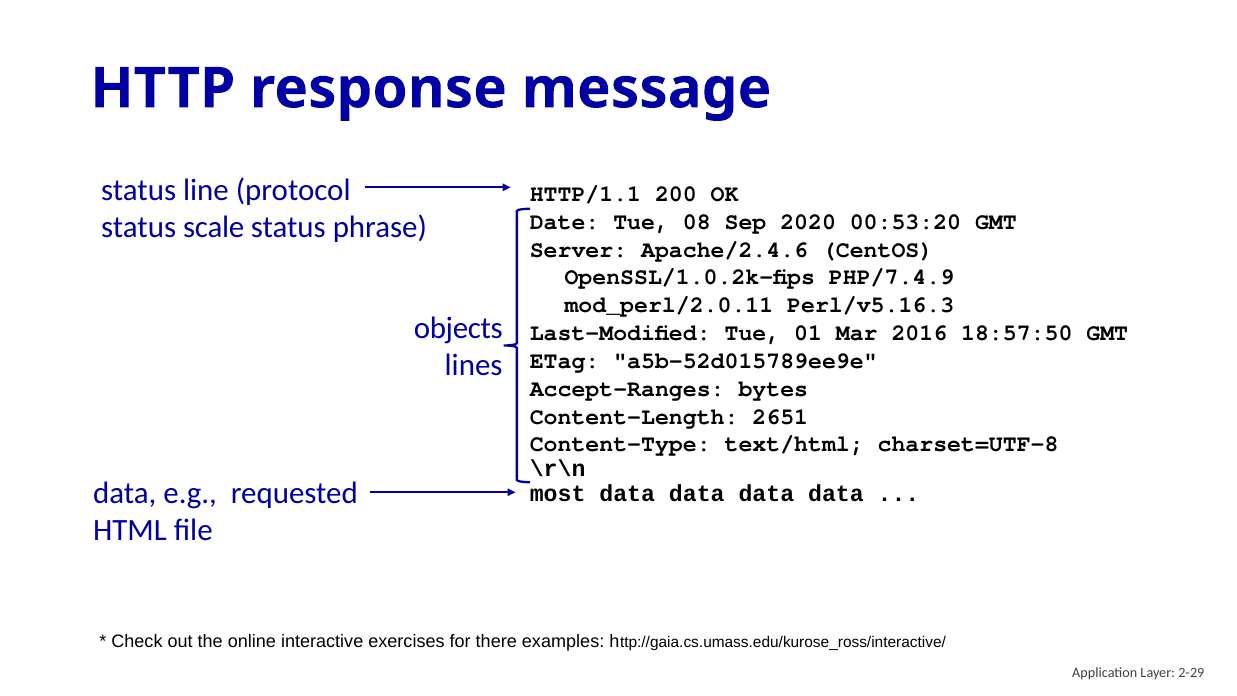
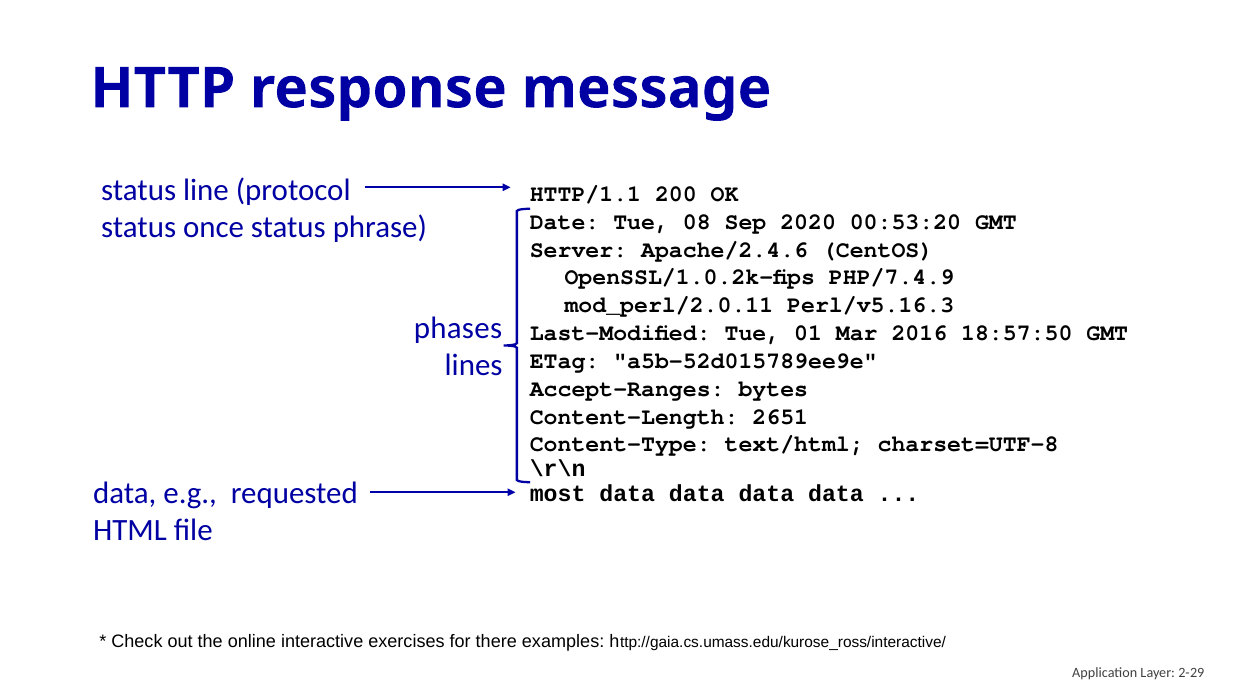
scale: scale -> once (213, 227)
objects: objects -> phases (458, 328)
